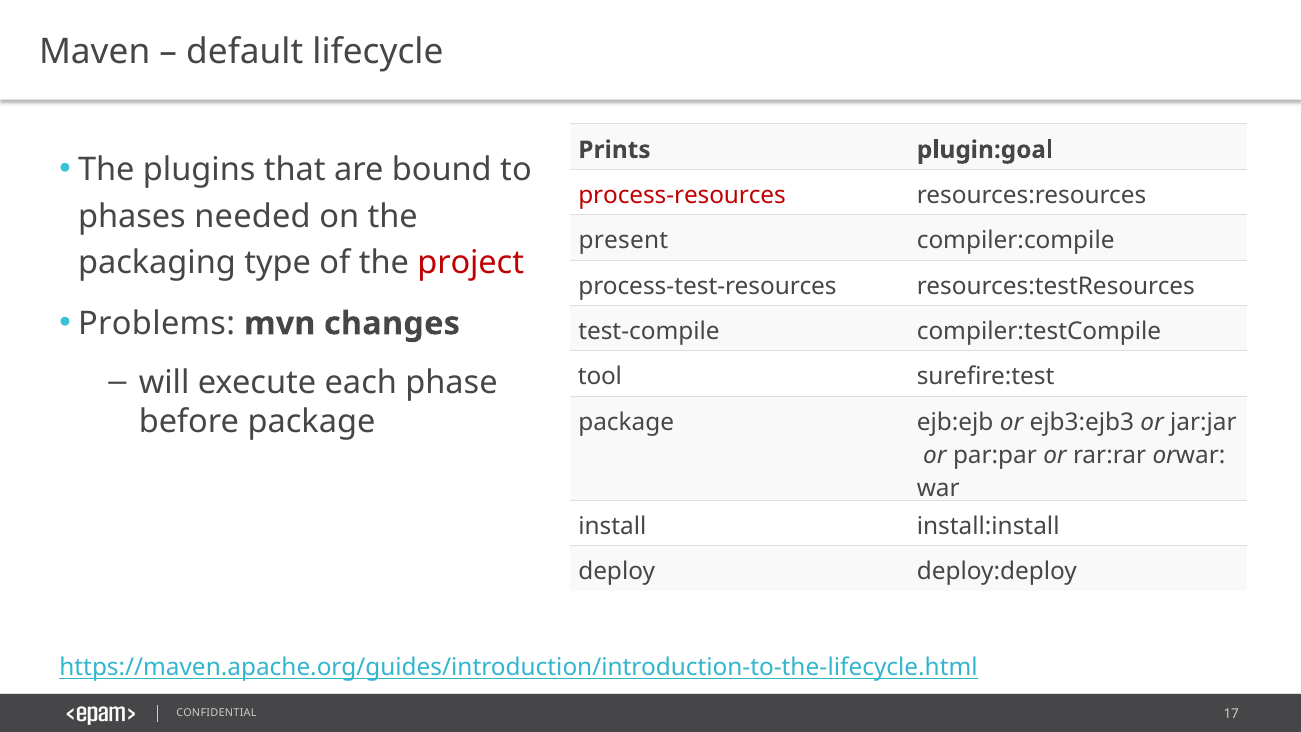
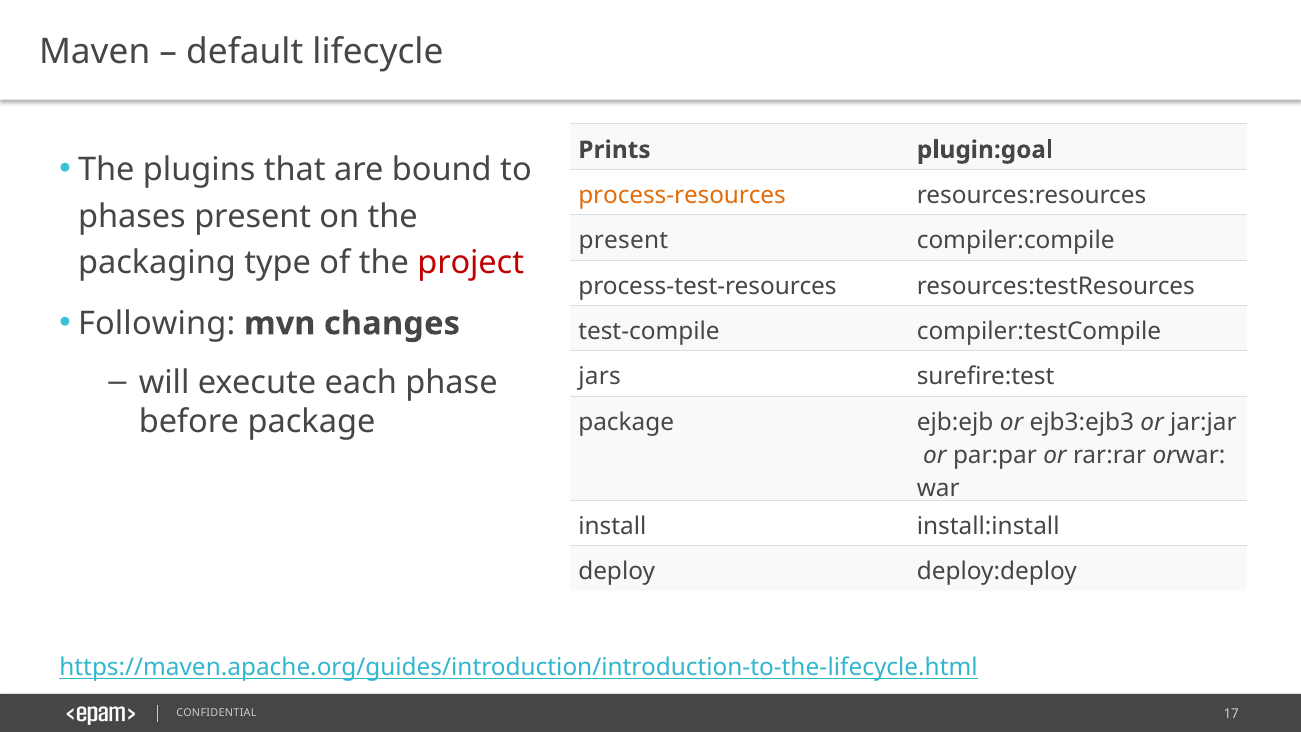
process-resources colour: red -> orange (682, 195)
phases needed: needed -> present (253, 216)
Problems: Problems -> Following (157, 323)
tool: tool -> jars (600, 377)
